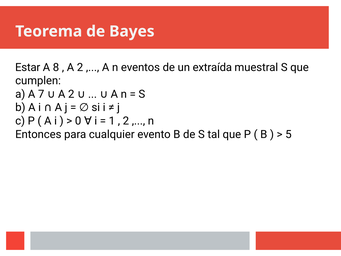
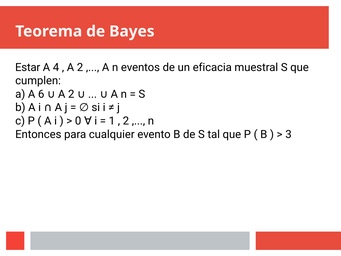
8: 8 -> 4 (56, 67)
extraída: extraída -> eficacia (212, 67)
7: 7 -> 6 (41, 94)
5: 5 -> 3 (288, 134)
